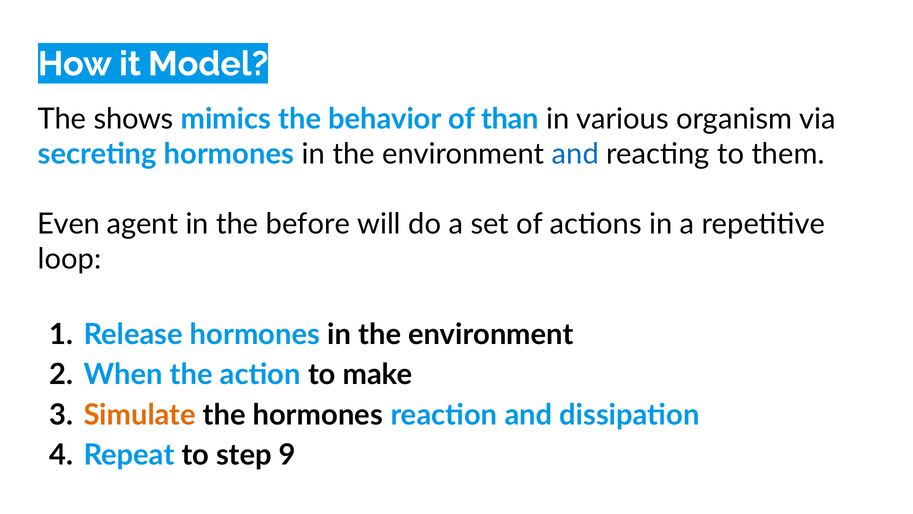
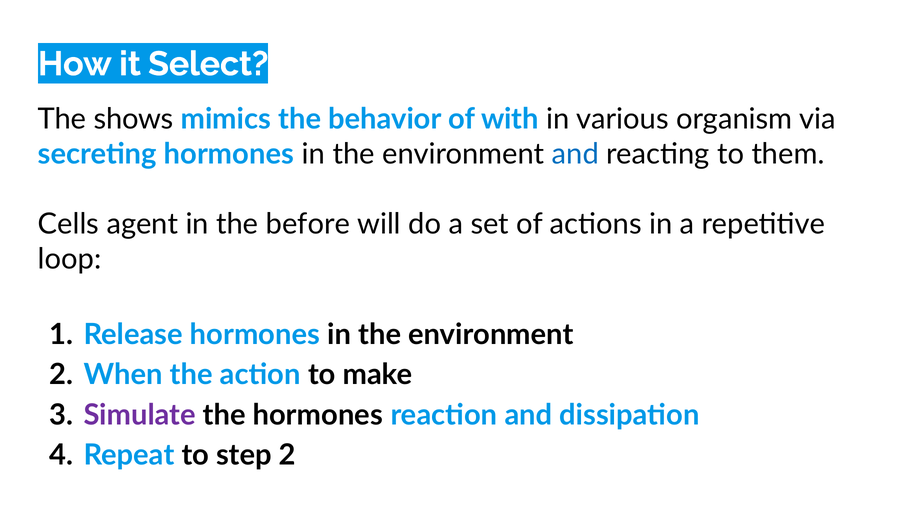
Model: Model -> Select (208, 64)
than: than -> with (510, 119)
Even: Even -> Cells (68, 224)
Simulate colour: orange -> purple (140, 415)
step 9: 9 -> 2 (287, 455)
